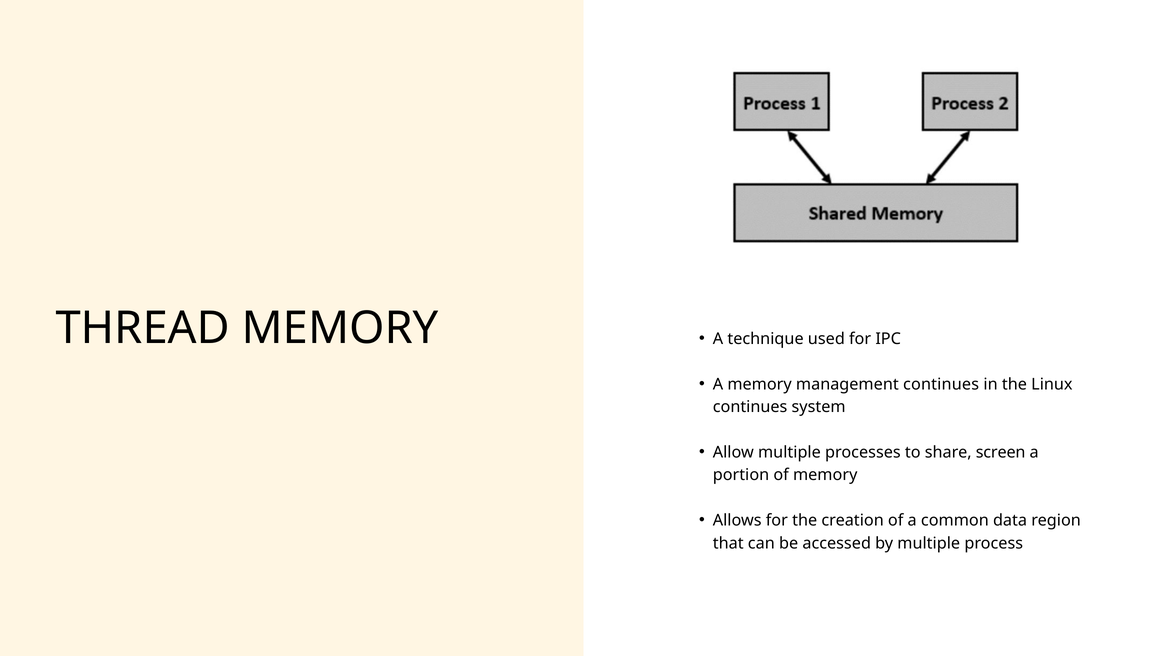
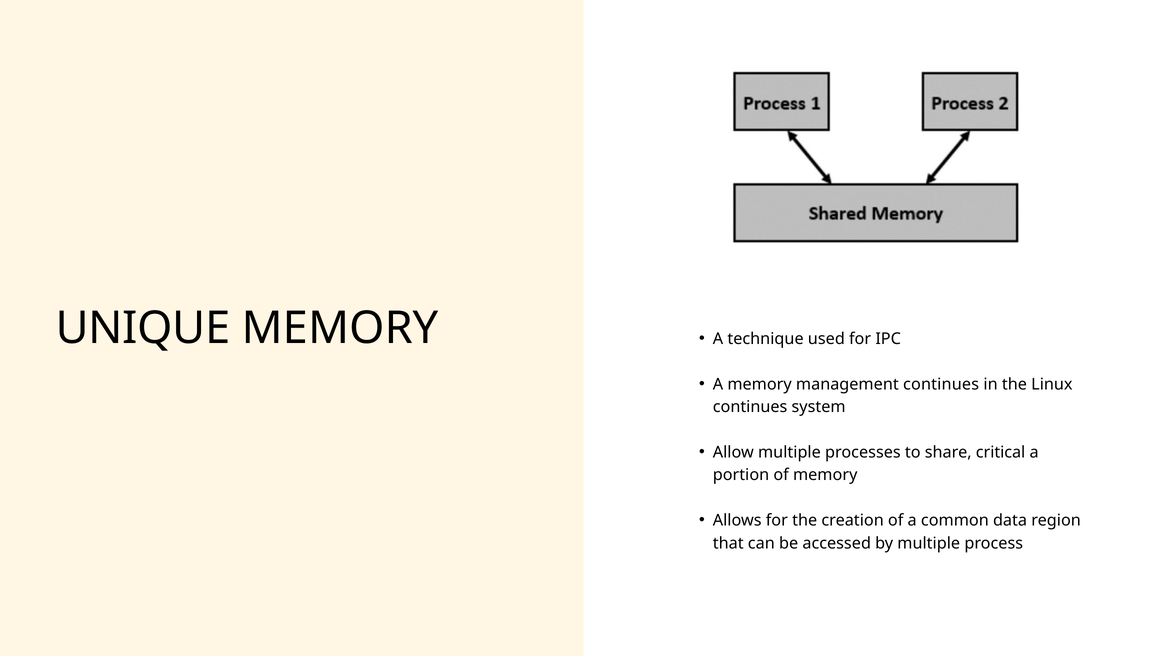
THREAD: THREAD -> UNIQUE (143, 329)
screen: screen -> critical (1001, 453)
